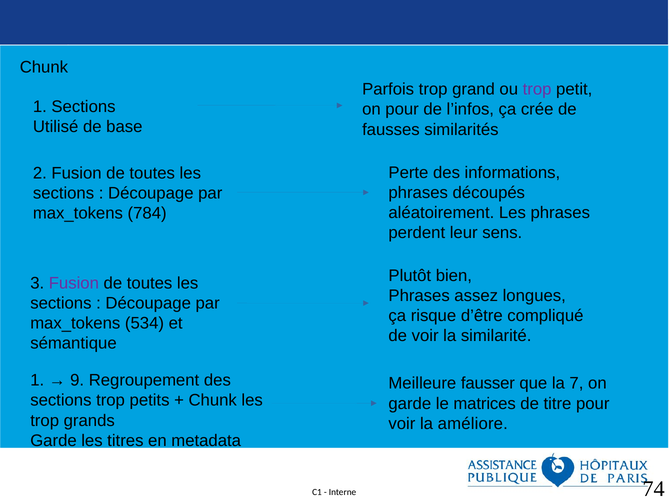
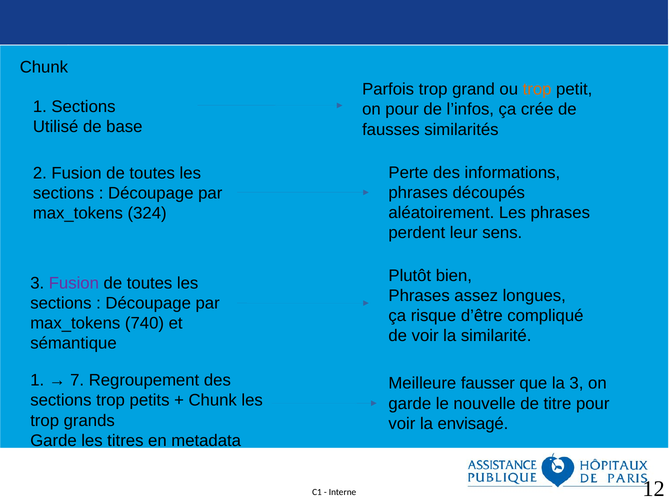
trop colour: purple -> orange (537, 89)
784: 784 -> 324 (147, 213)
534: 534 -> 740 (144, 323)
9: 9 -> 7 (77, 380)
la 7: 7 -> 3 (576, 383)
matrices: matrices -> nouvelle (485, 403)
améliore: améliore -> envisagé (473, 423)
74: 74 -> 12 (654, 489)
